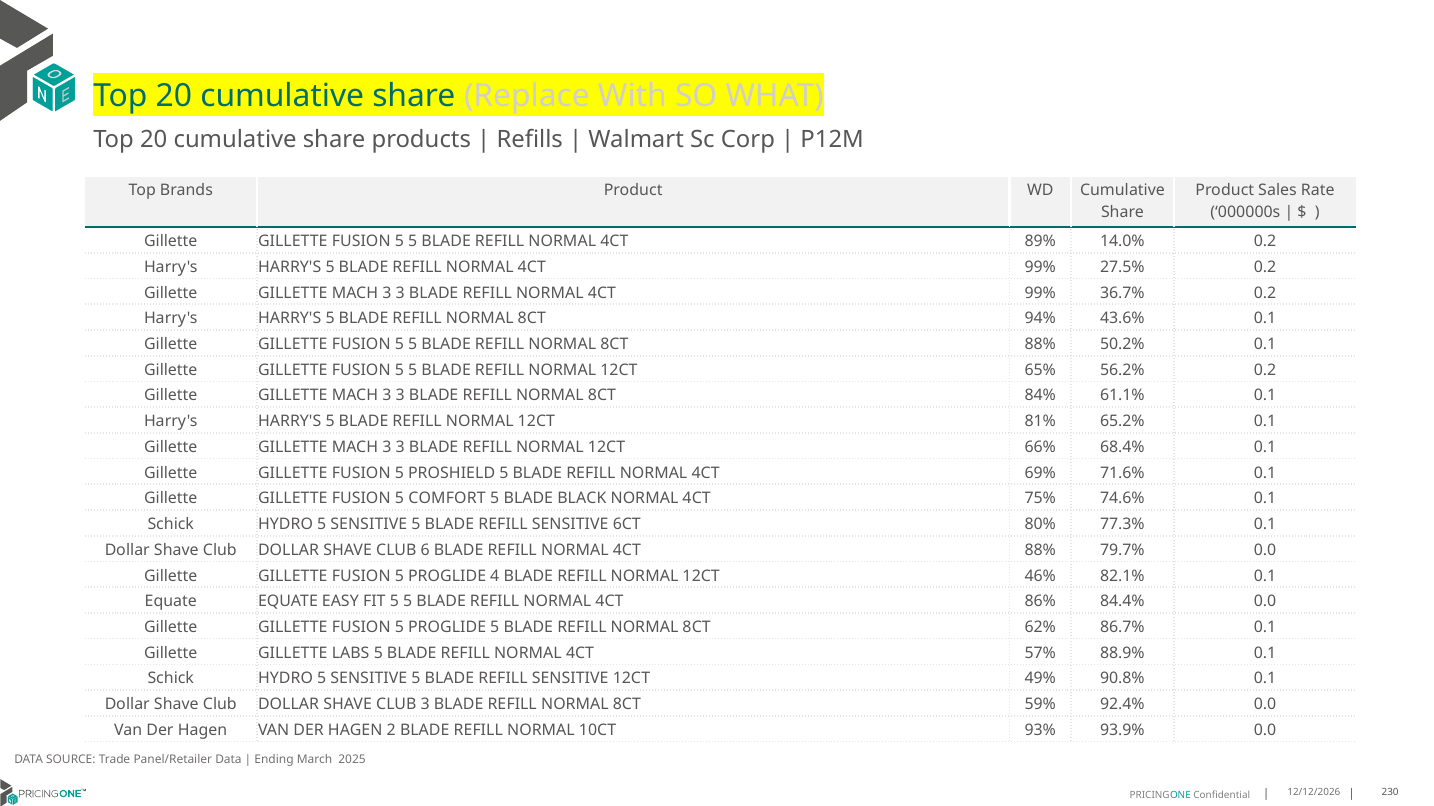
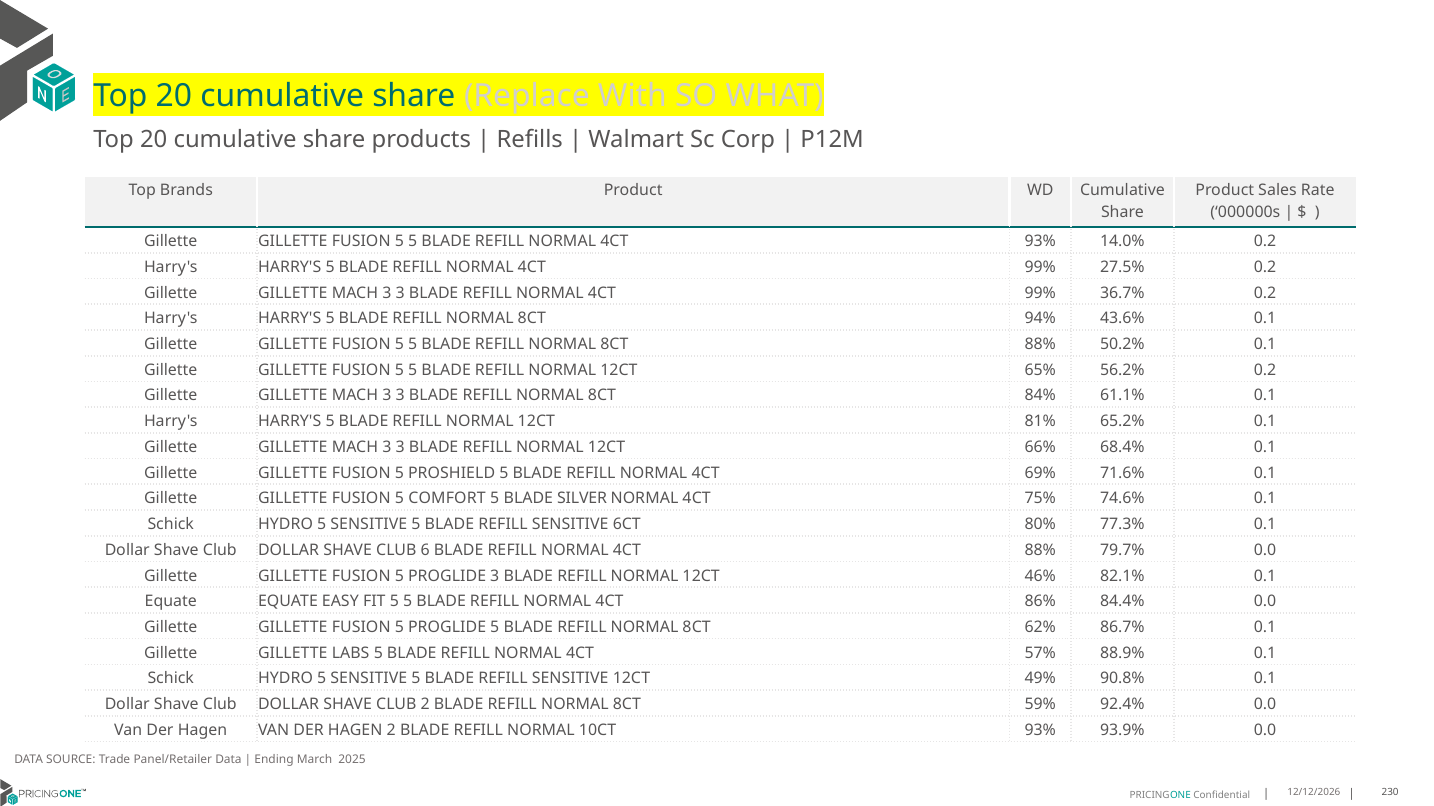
4CT 89%: 89% -> 93% (1040, 242)
BLACK: BLACK -> SILVER (582, 499)
PROGLIDE 4: 4 -> 3 (495, 576)
CLUB 3: 3 -> 2 (425, 705)
